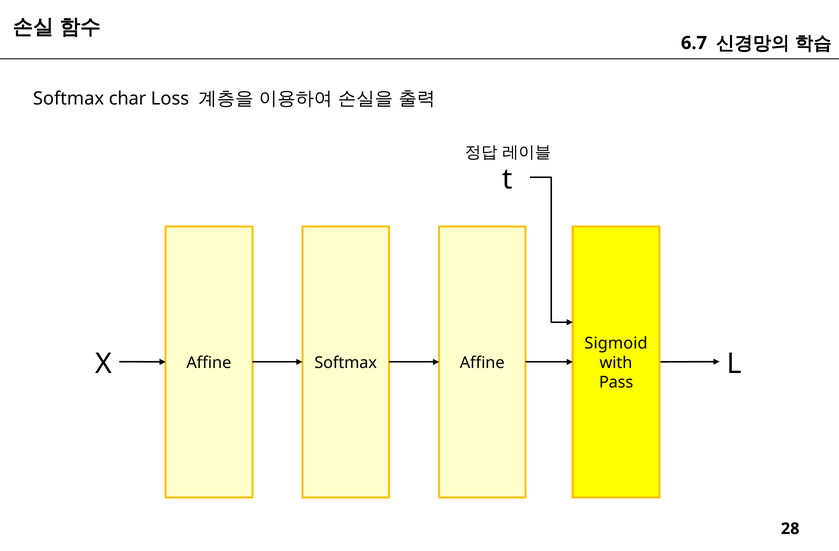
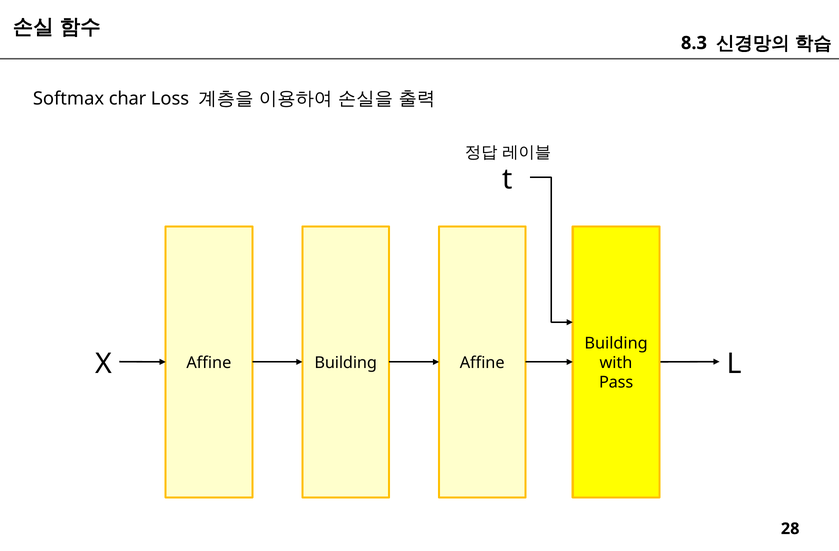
6.7: 6.7 -> 8.3 (694, 43)
Sigmoid: Sigmoid -> Building (616, 343)
Affine Softmax: Softmax -> Building (346, 363)
